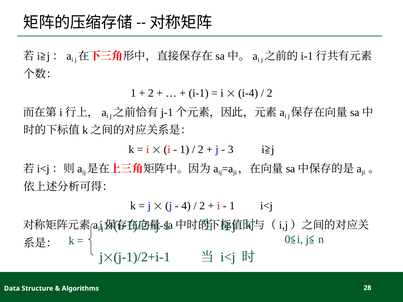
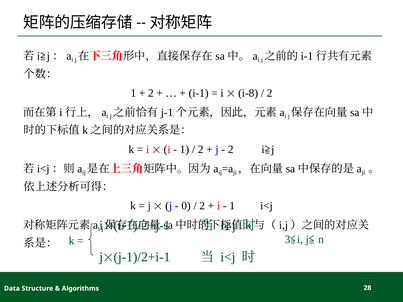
i-4: i-4 -> i-8 (248, 93)
3: 3 -> 2 (231, 149)
4: 4 -> 0 (186, 206)
0: 0 -> 3 (288, 240)
